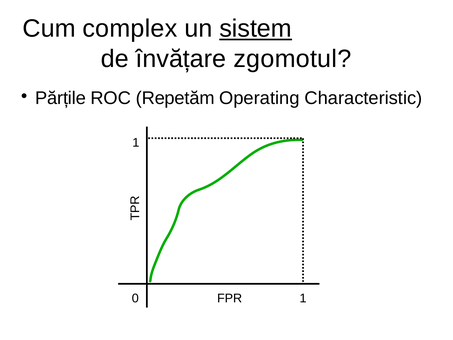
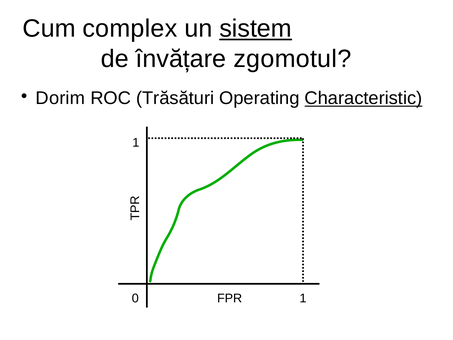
Părțile: Părțile -> Dorim (60, 98)
Repetăm: Repetăm -> Trăsături (175, 98)
Characteristic underline: none -> present (363, 98)
